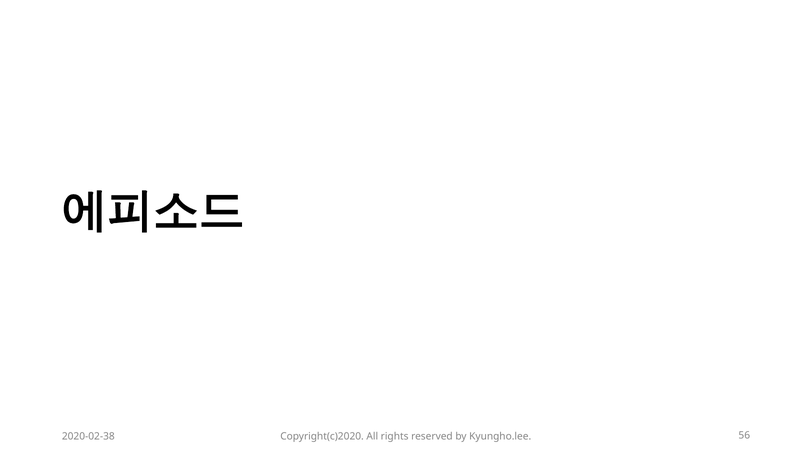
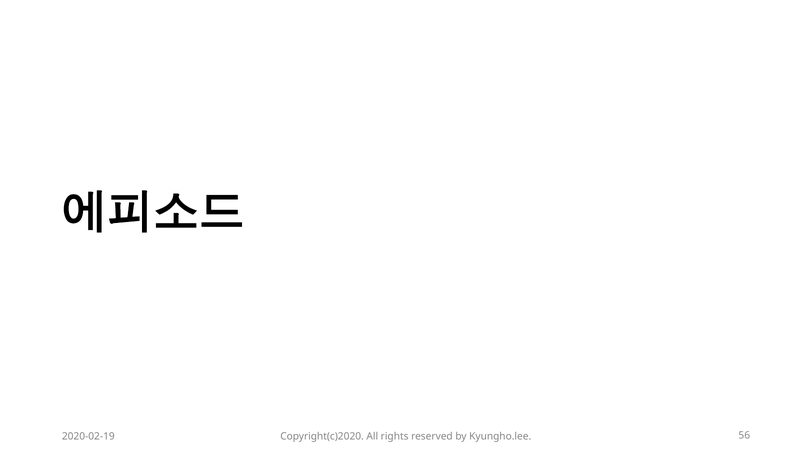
2020-02-38: 2020-02-38 -> 2020-02-19 (88, 436)
